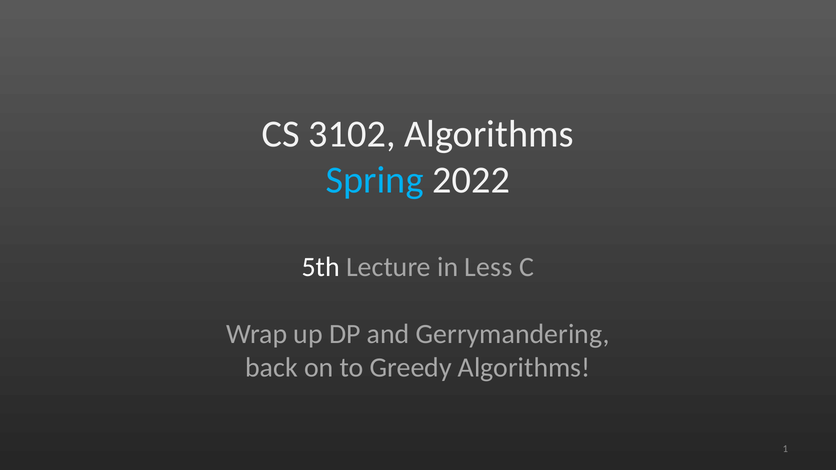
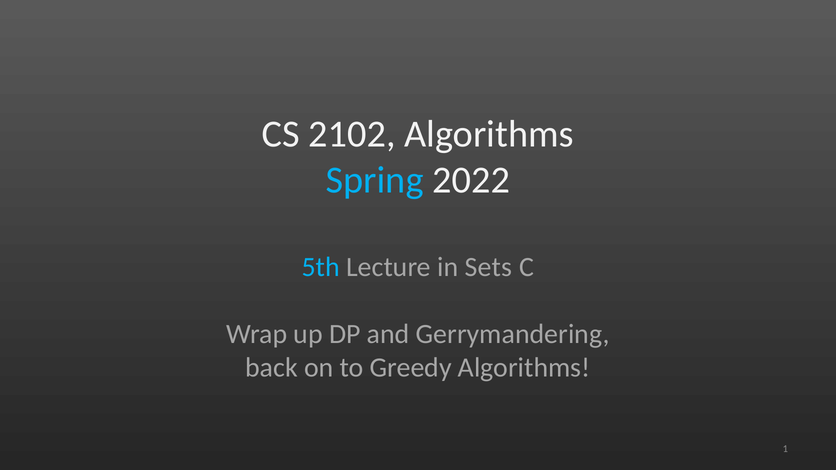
3102: 3102 -> 2102 (352, 134)
5th colour: white -> light blue (321, 267)
Less: Less -> Sets (488, 267)
